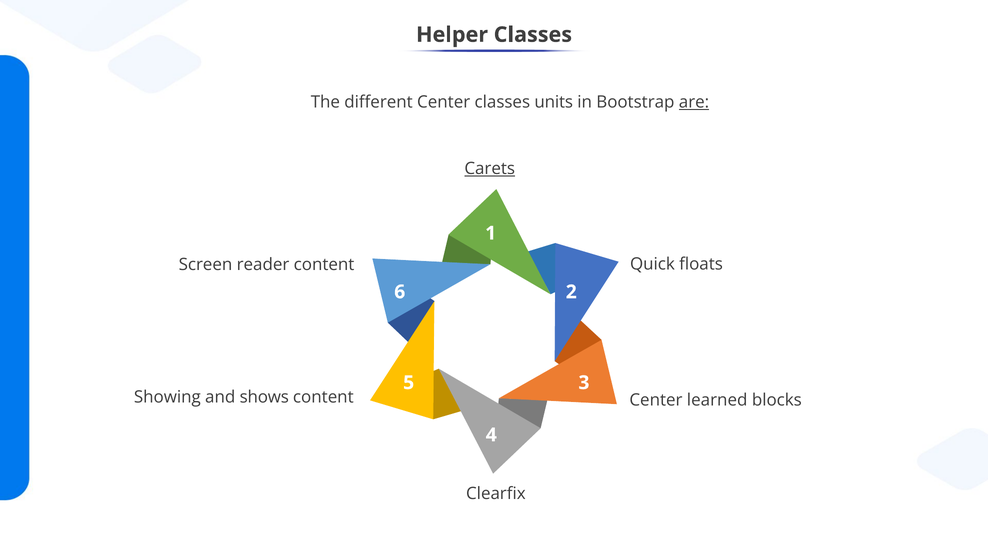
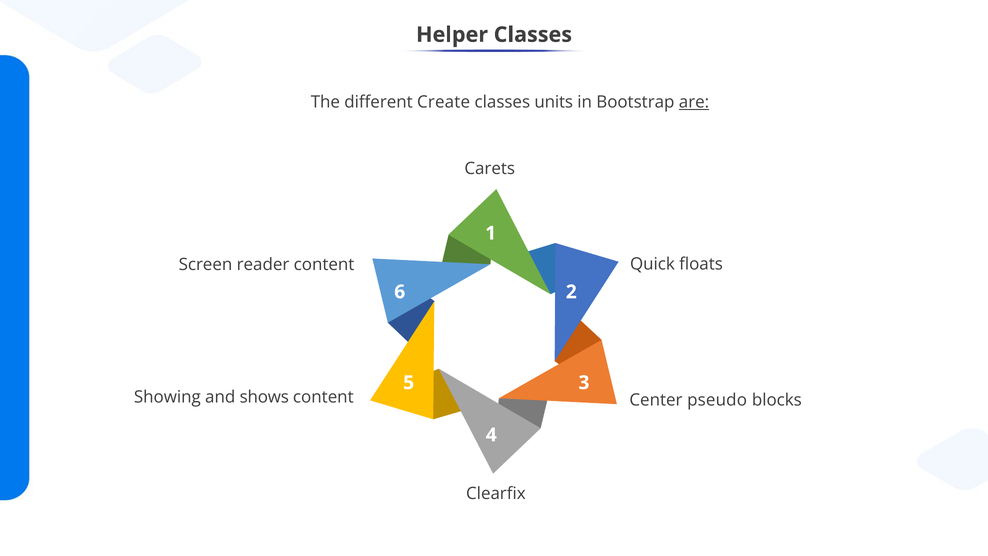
different Center: Center -> Create (444, 102)
Carets underline: present -> none (490, 169)
learned: learned -> pseudo (717, 400)
